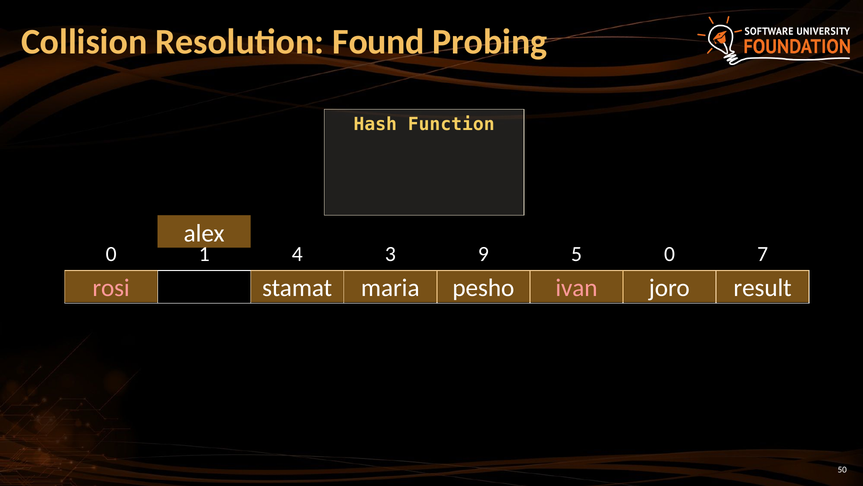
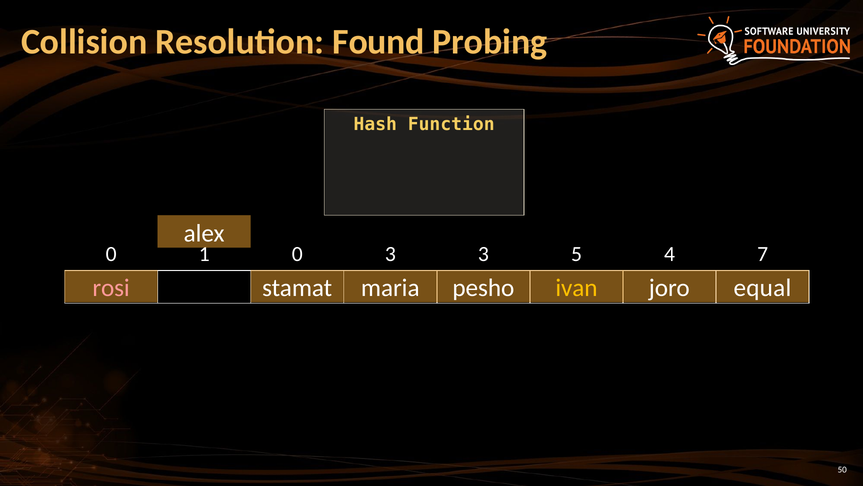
1 4: 4 -> 0 (297, 254)
3 9: 9 -> 3 (483, 254)
5 0: 0 -> 4 (670, 254)
ivan colour: pink -> yellow (576, 288)
result: result -> equal (762, 288)
